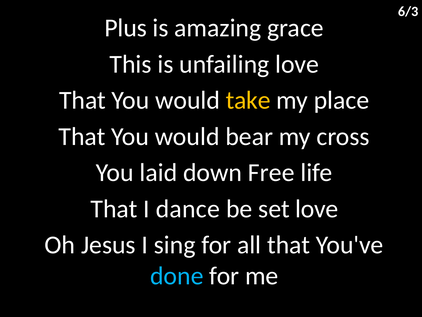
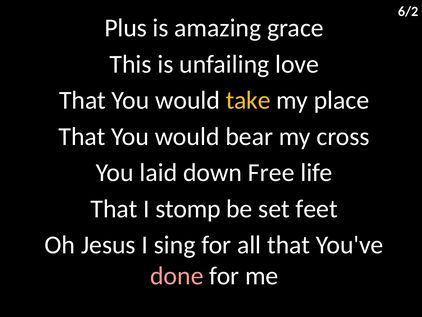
6/3: 6/3 -> 6/2 (408, 11)
dance: dance -> stomp (188, 209)
set love: love -> feet (317, 209)
done colour: light blue -> pink (177, 276)
